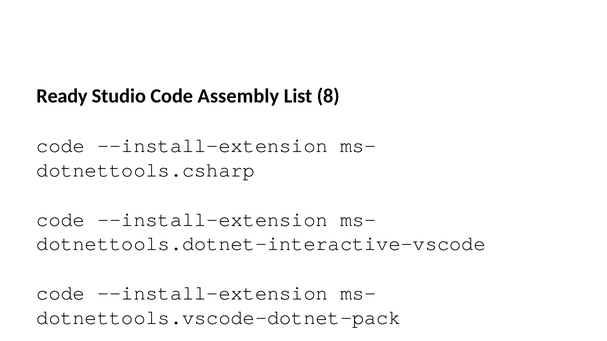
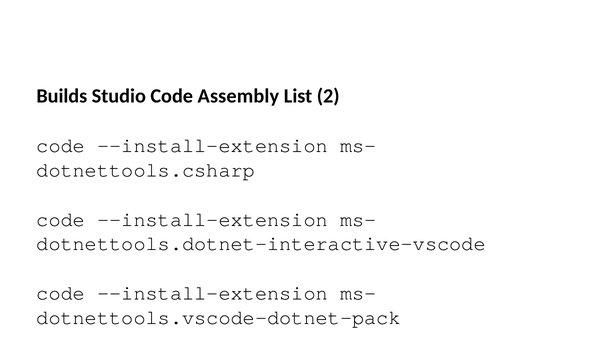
Ready: Ready -> Builds (62, 96)
8: 8 -> 2 (328, 96)
